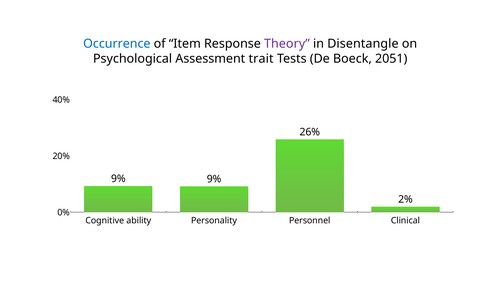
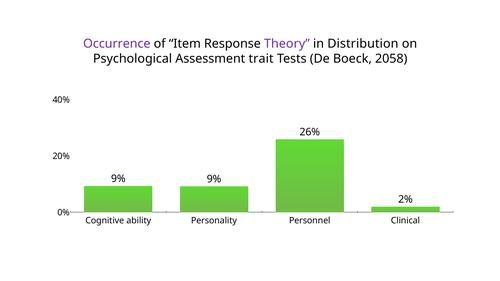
Occurrence colour: blue -> purple (117, 44)
Disentangle: Disentangle -> Distribution (363, 44)
2051: 2051 -> 2058 (391, 59)
